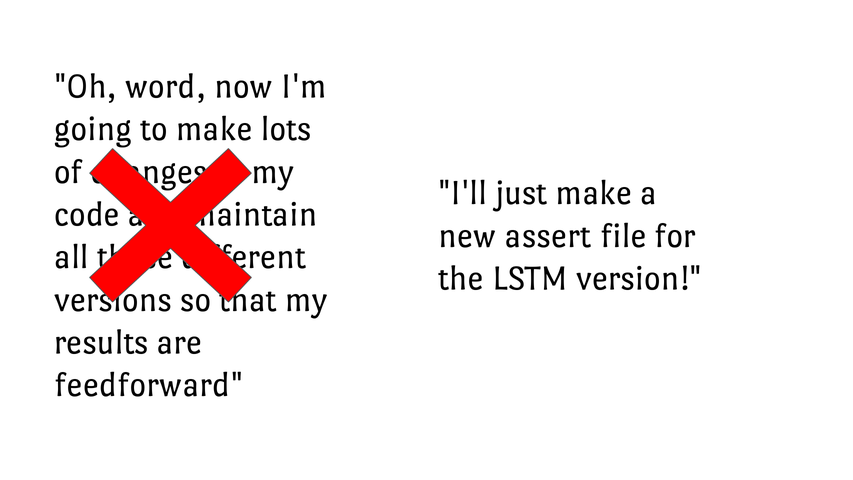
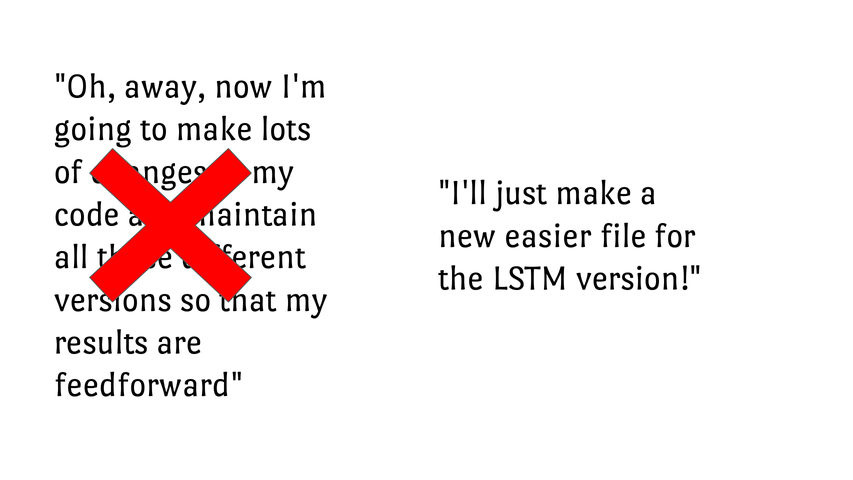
word: word -> away (165, 86)
assert: assert -> easier (548, 235)
